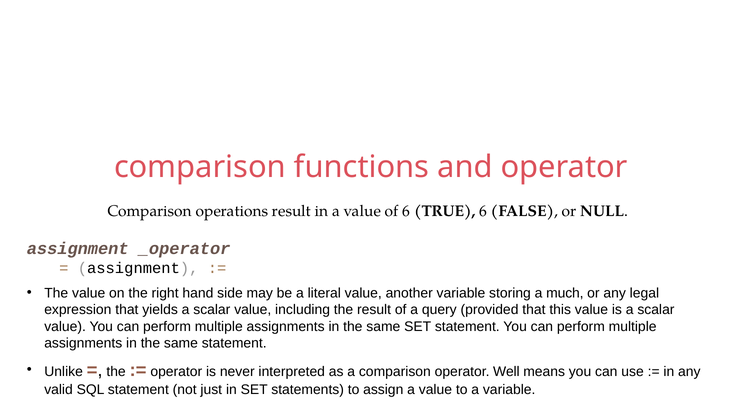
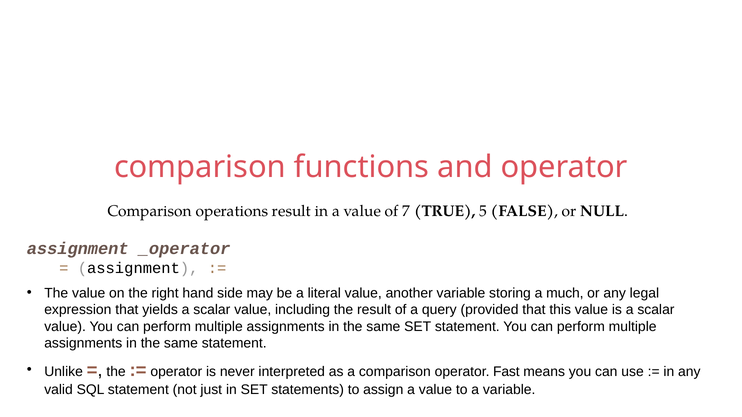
of 6: 6 -> 7 (406, 211)
TRUE 6: 6 -> 5 (483, 211)
Well: Well -> Fast (506, 372)
